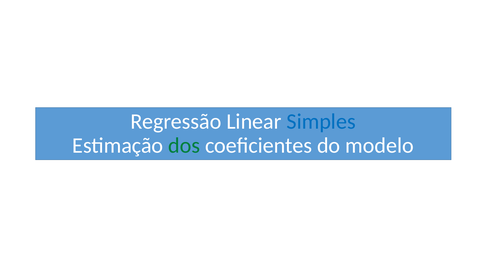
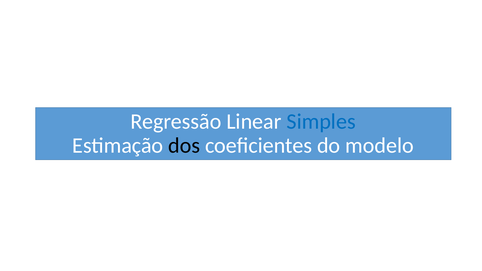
dos colour: green -> black (184, 145)
